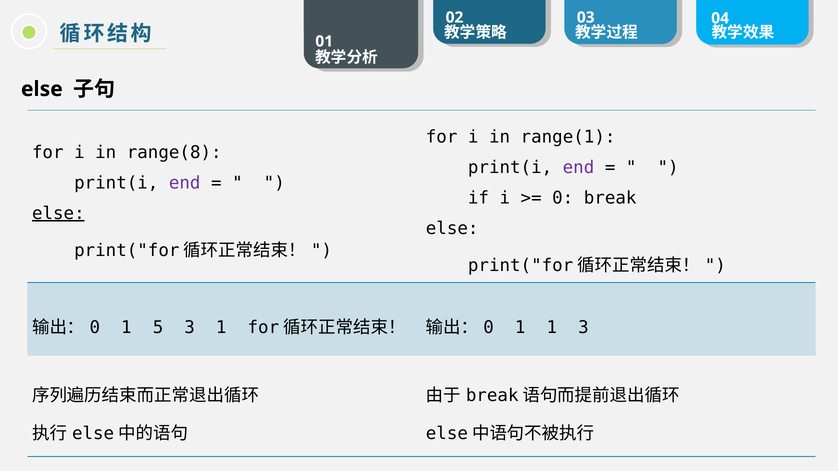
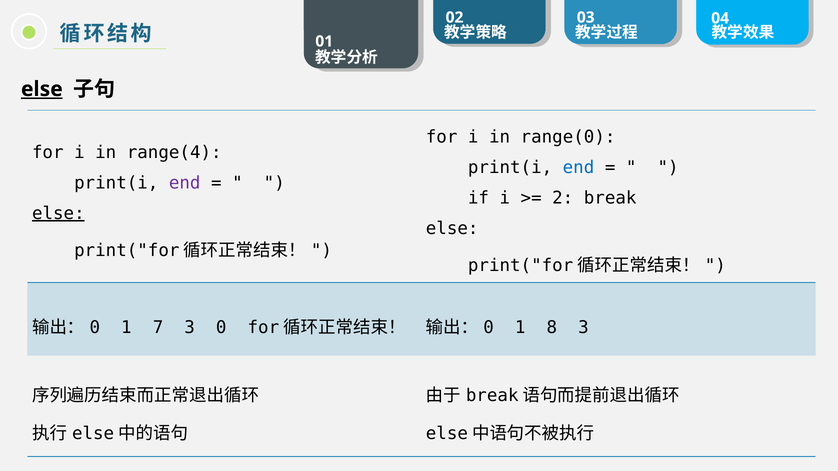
else underline: none -> present (42, 89)
range(1: range(1 -> range(0 (568, 137)
range(8: range(8 -> range(4 (174, 152)
end colour: purple -> blue (578, 168)
0: 0 -> 2 (563, 198)
5: 5 -> 7 (158, 328)
3 1: 1 -> 0 (221, 328)
1 1: 1 -> 8 (552, 328)
